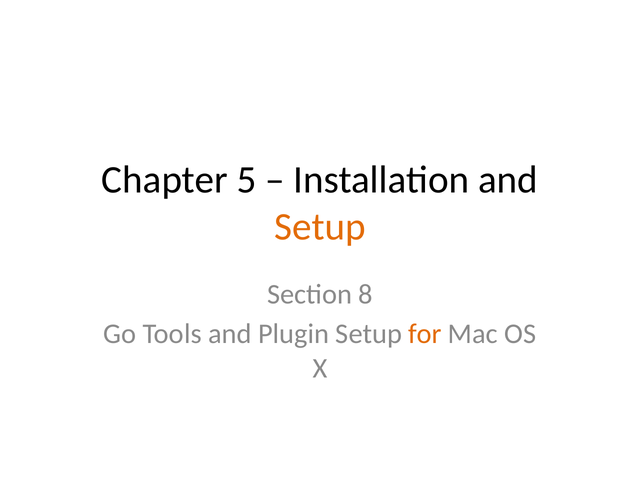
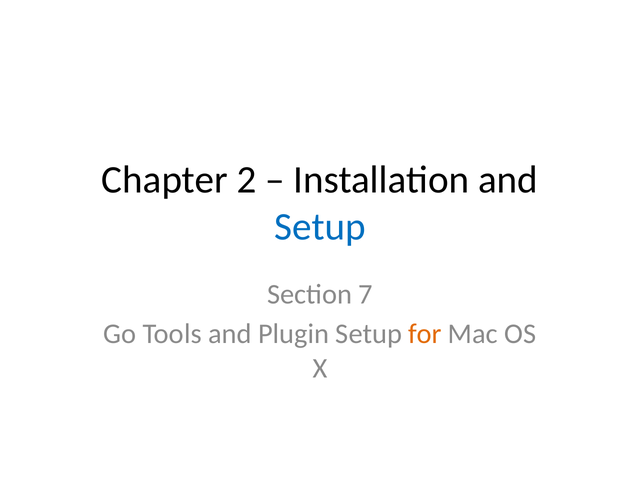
5: 5 -> 2 (246, 180)
Setup colour: orange -> blue (320, 227)
8: 8 -> 7 (366, 294)
